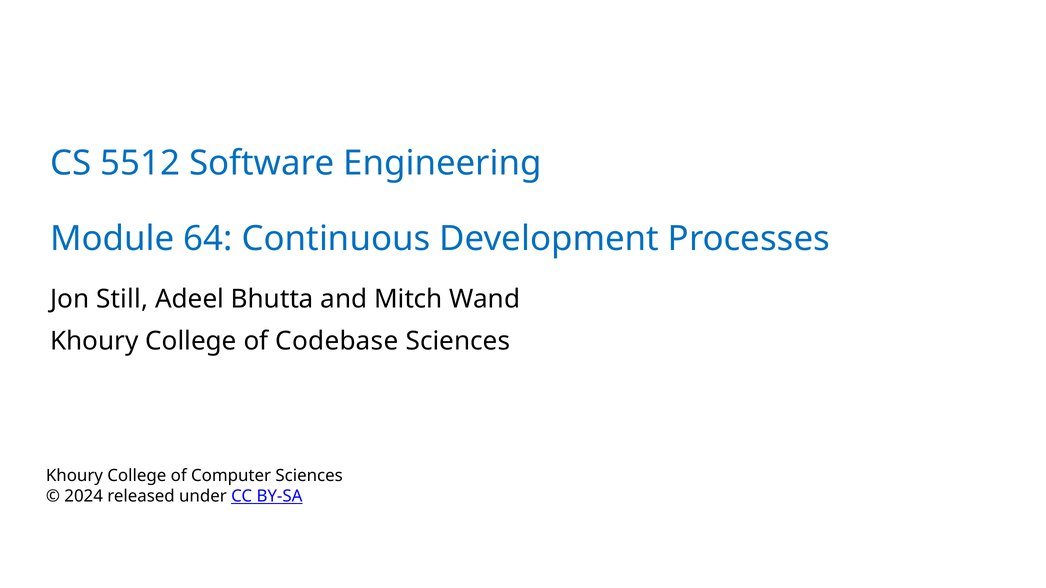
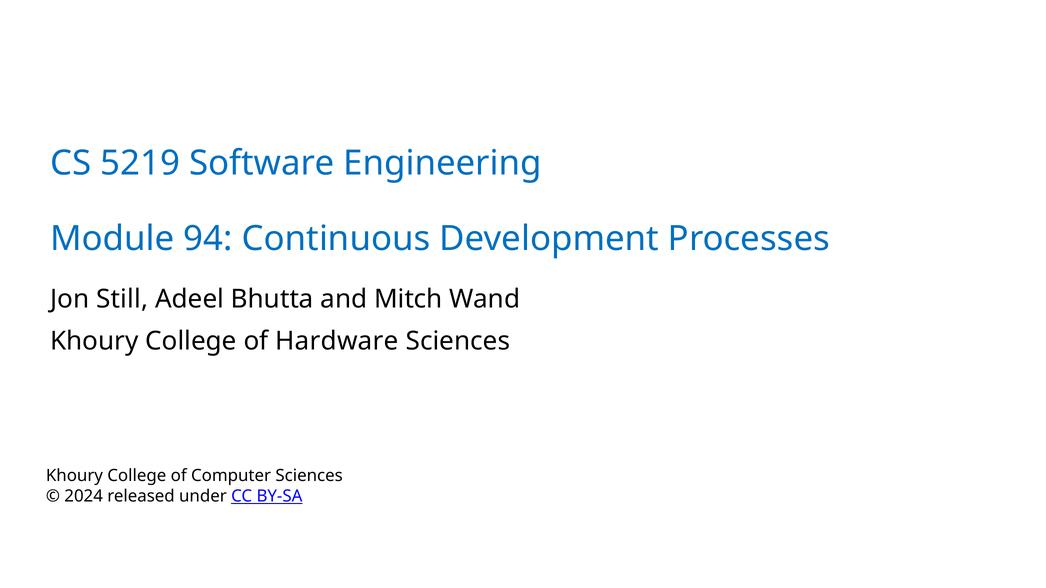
5512: 5512 -> 5219 (140, 164)
64: 64 -> 94 (208, 239)
Codebase: Codebase -> Hardware (337, 342)
